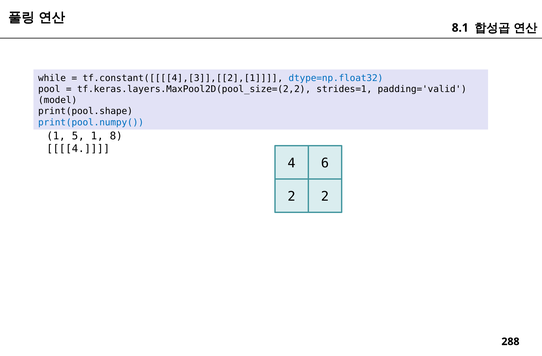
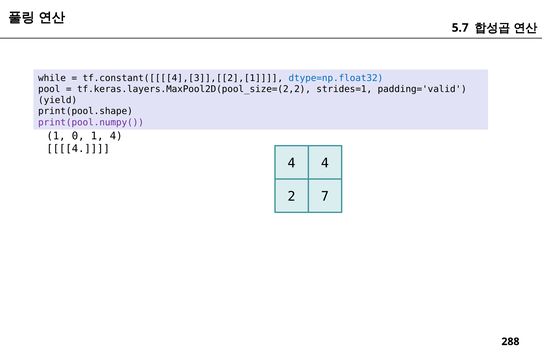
8.1: 8.1 -> 5.7 (460, 28)
model: model -> yield (58, 100)
print(pool.numpy( colour: blue -> purple (91, 122)
5: 5 -> 0 (78, 136)
1 8: 8 -> 4 (116, 136)
6: 6 -> 4 (325, 163)
2 2: 2 -> 7 (325, 197)
